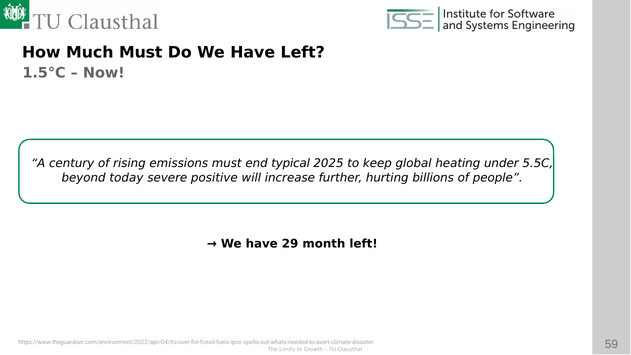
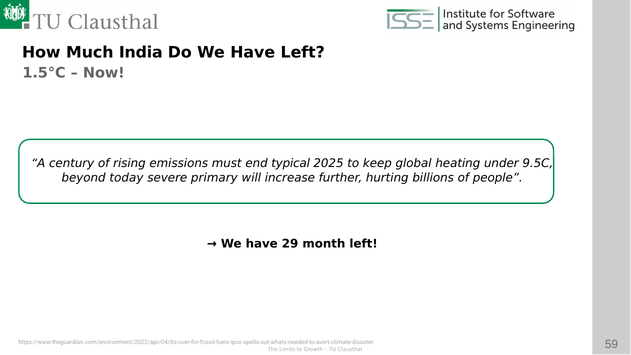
Much Must: Must -> India (141, 52)
5.5C: 5.5C -> 9.5C (538, 163)
positive: positive -> primary (214, 178)
